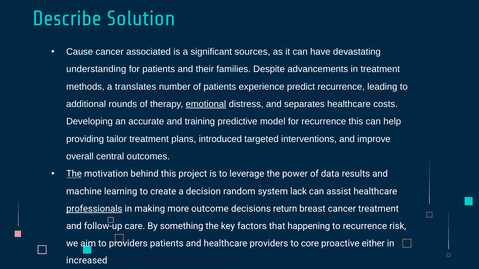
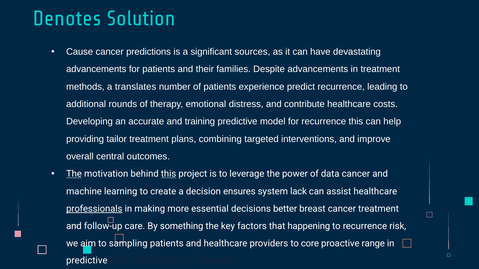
Describe: Describe -> Denotes (67, 19)
associated: associated -> predictions (149, 52)
understanding: understanding -> advancements (96, 69)
emotional underline: present -> none (206, 104)
separates: separates -> contribute (304, 104)
introduced: introduced -> combining (220, 139)
this underline: none -> present (169, 174)
data results: results -> cancer (356, 174)
random: random -> ensures (239, 192)
outcome: outcome -> essential (210, 209)
return: return -> better (285, 209)
to providers: providers -> sampling (128, 244)
either: either -> range (373, 244)
increased: increased -> predictive (87, 261)
